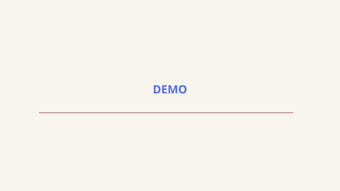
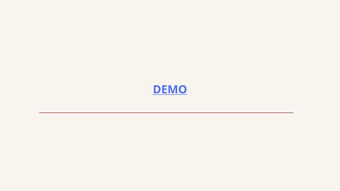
DEMO underline: none -> present (170, 90)
